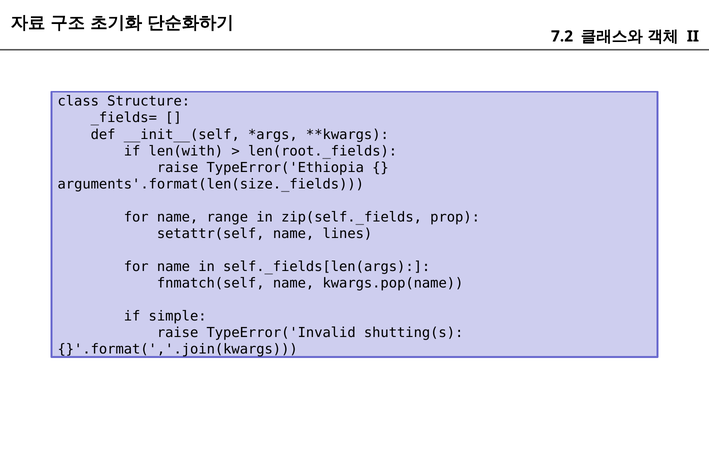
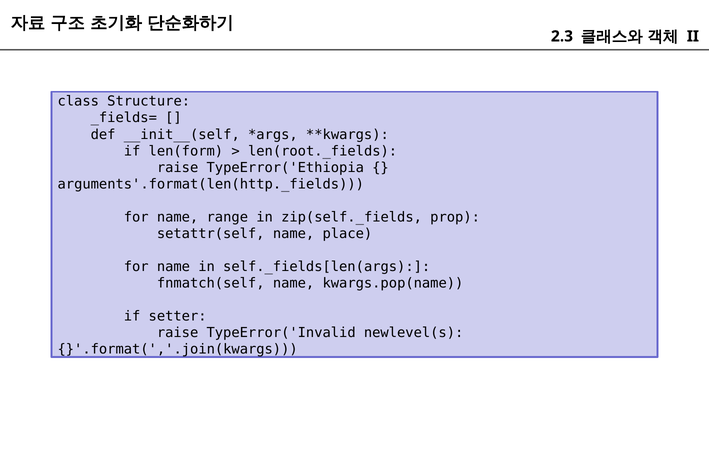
7.2: 7.2 -> 2.3 (562, 36)
len(with: len(with -> len(form (186, 151)
arguments'.format(len(size._fields: arguments'.format(len(size._fields -> arguments'.format(len(http._fields (211, 184)
lines: lines -> place (347, 234)
simple: simple -> setter (178, 317)
shutting(s: shutting(s -> newlevel(s (414, 333)
